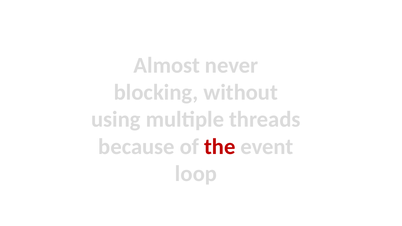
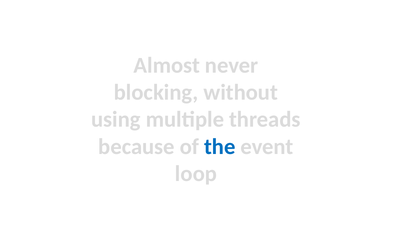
the colour: red -> blue (220, 147)
